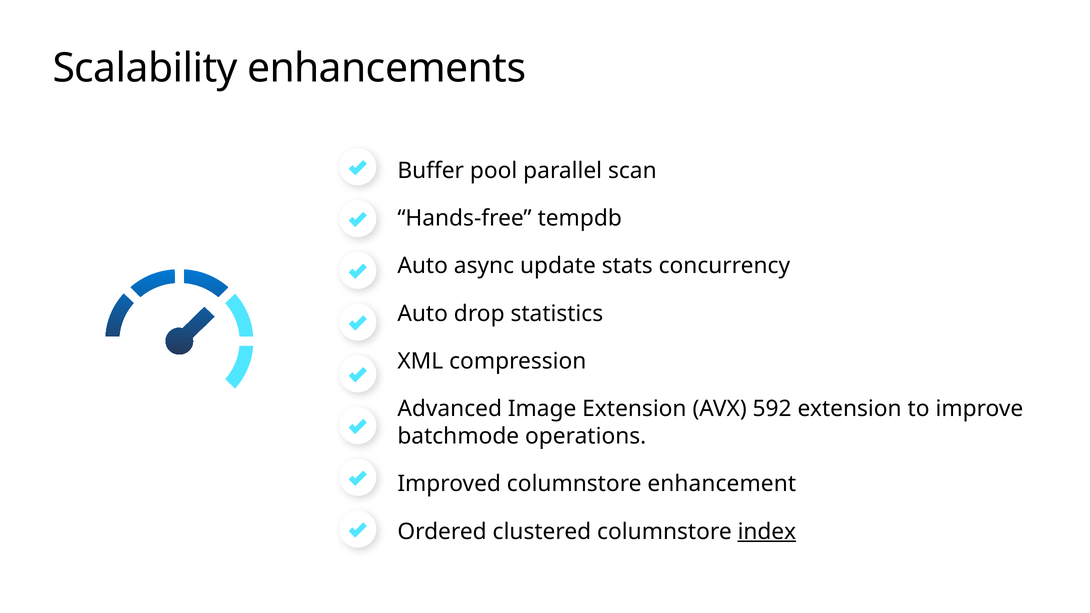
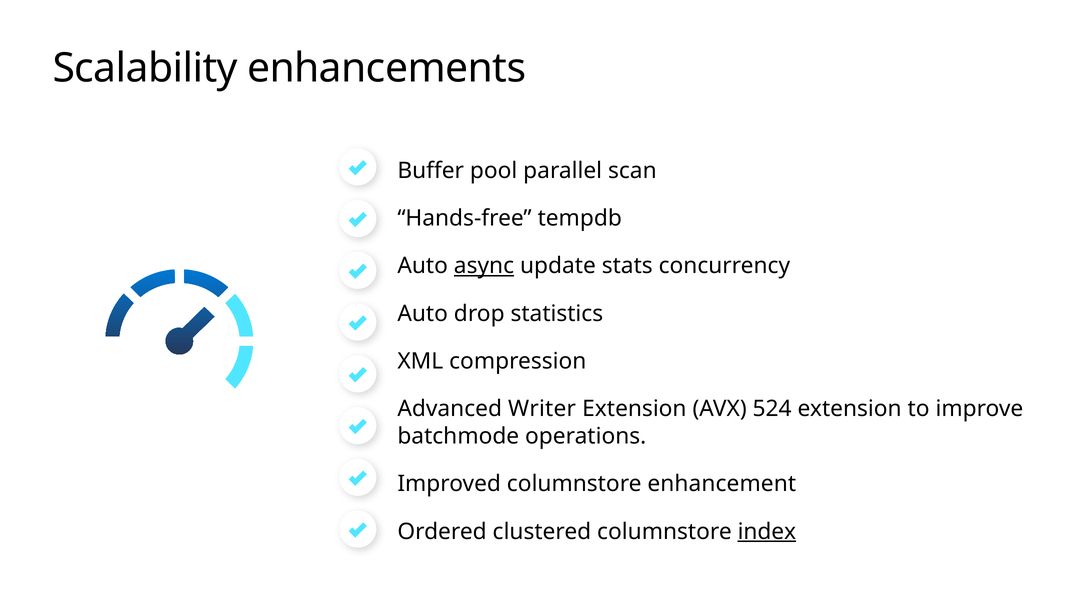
async underline: none -> present (484, 266)
Image: Image -> Writer (542, 409)
592: 592 -> 524 (772, 409)
